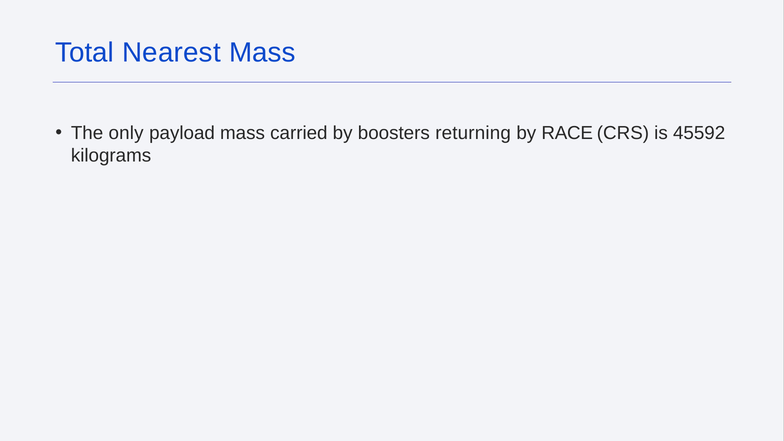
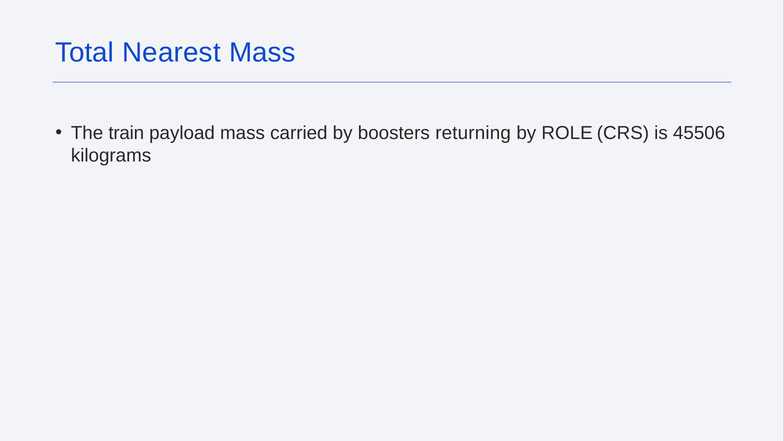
only: only -> train (126, 133)
RACE: RACE -> ROLE (567, 133)
45592: 45592 -> 45506 (699, 133)
